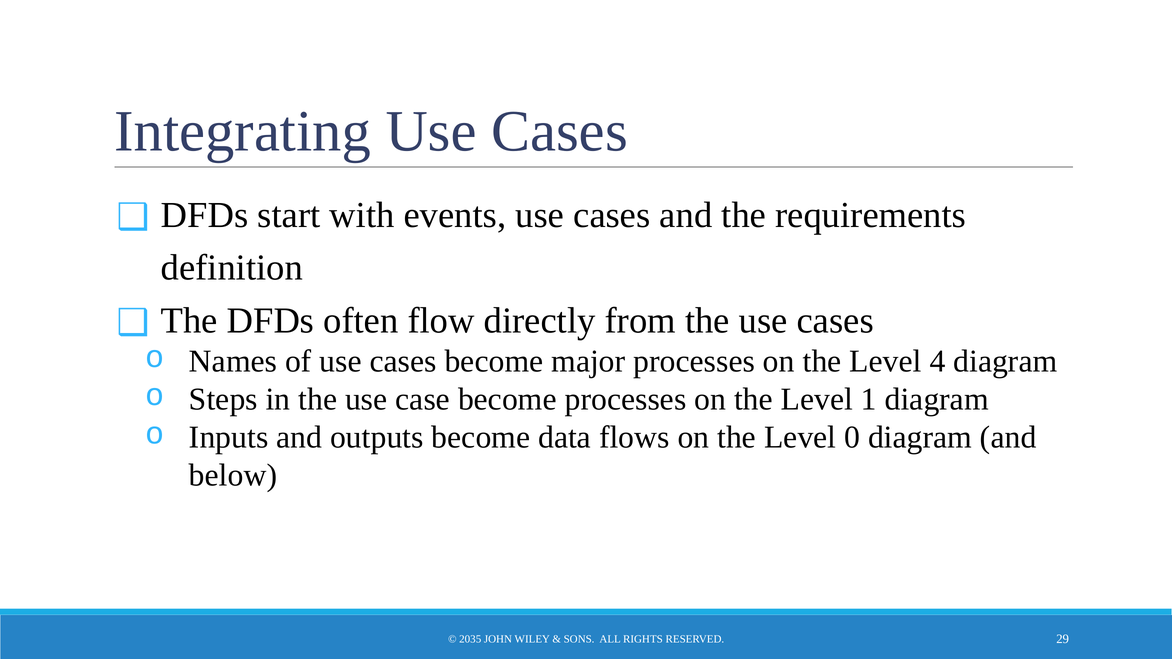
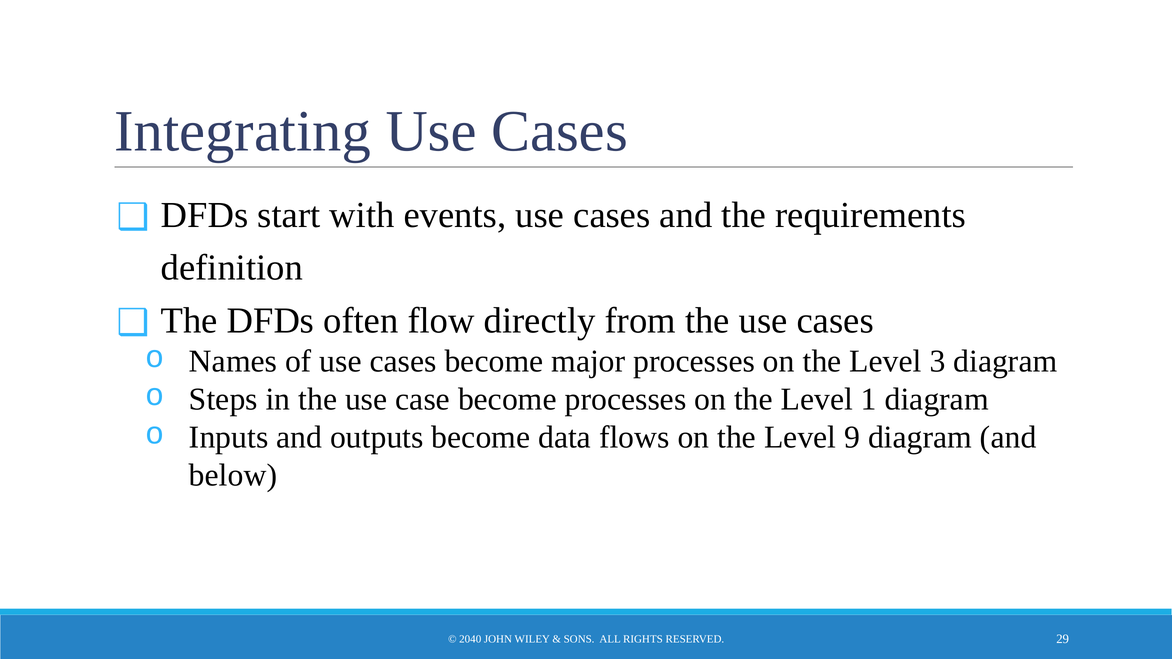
4: 4 -> 3 (938, 361)
0: 0 -> 9 (852, 437)
2035: 2035 -> 2040 (470, 639)
